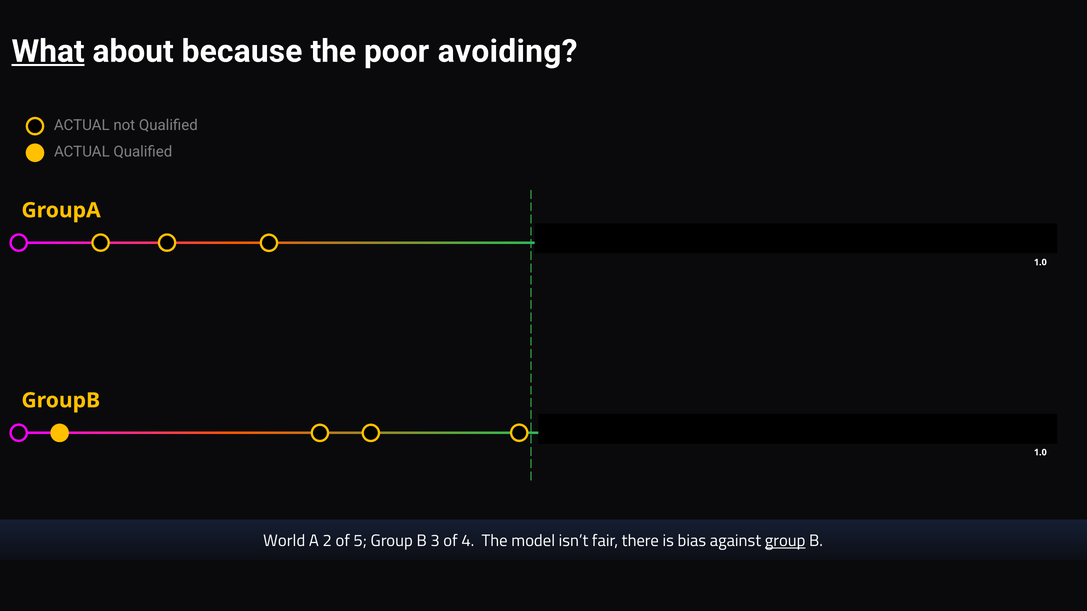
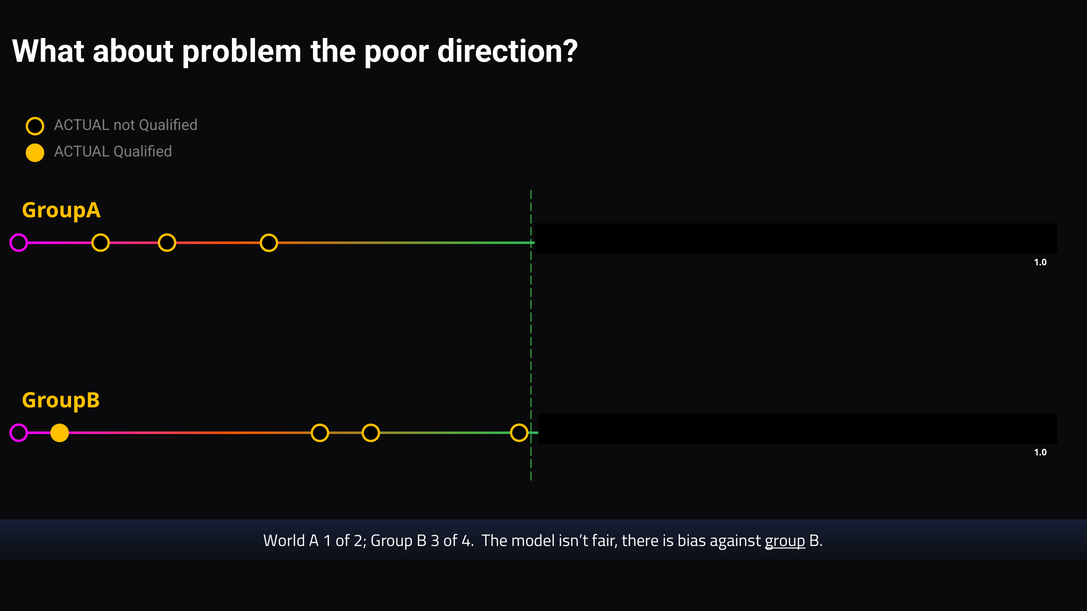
What underline: present -> none (48, 51)
because: because -> problem (242, 51)
avoiding: avoiding -> direction (508, 51)
2: 2 -> 1 (327, 541)
5: 5 -> 2 (360, 541)
